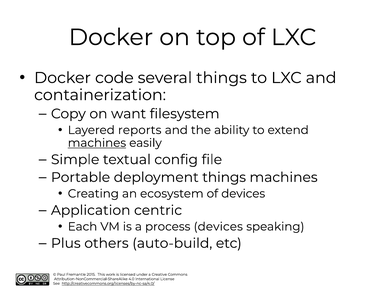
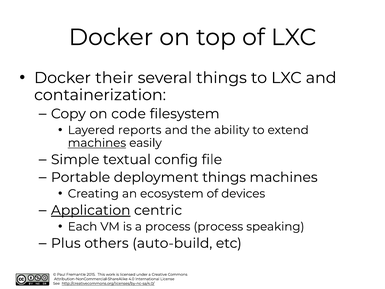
code: code -> their (114, 78)
want: want -> code (129, 114)
Application underline: none -> present (91, 210)
process devices: devices -> process (218, 226)
